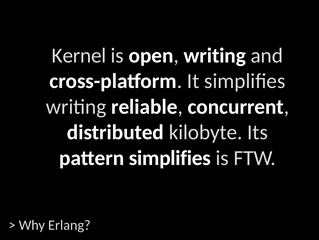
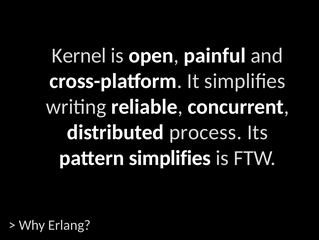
open writing: writing -> painful (215, 55)
kilobyte: kilobyte -> process (205, 132)
